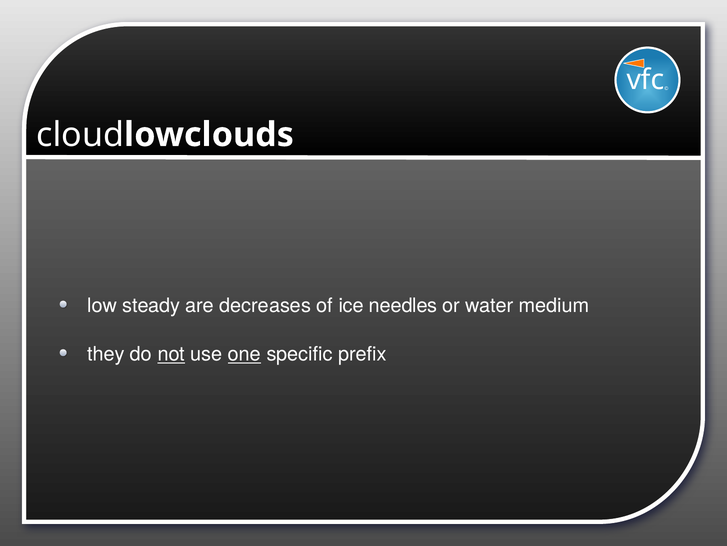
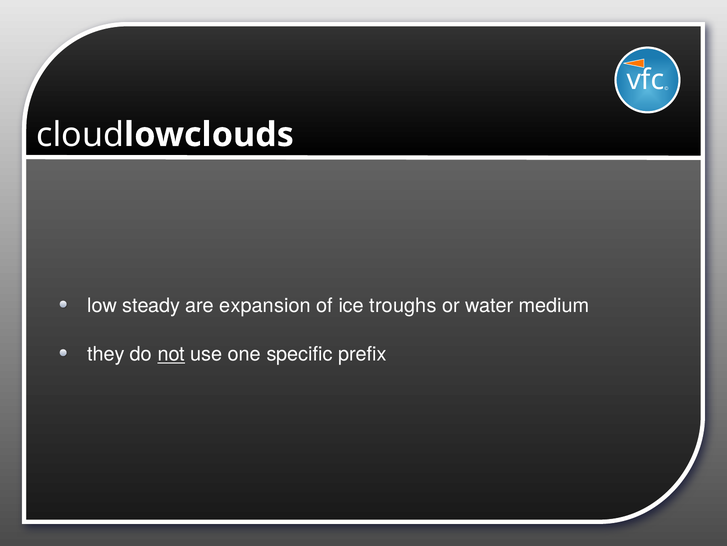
decreases: decreases -> expansion (265, 305)
needles: needles -> troughs (403, 305)
one underline: present -> none (244, 354)
